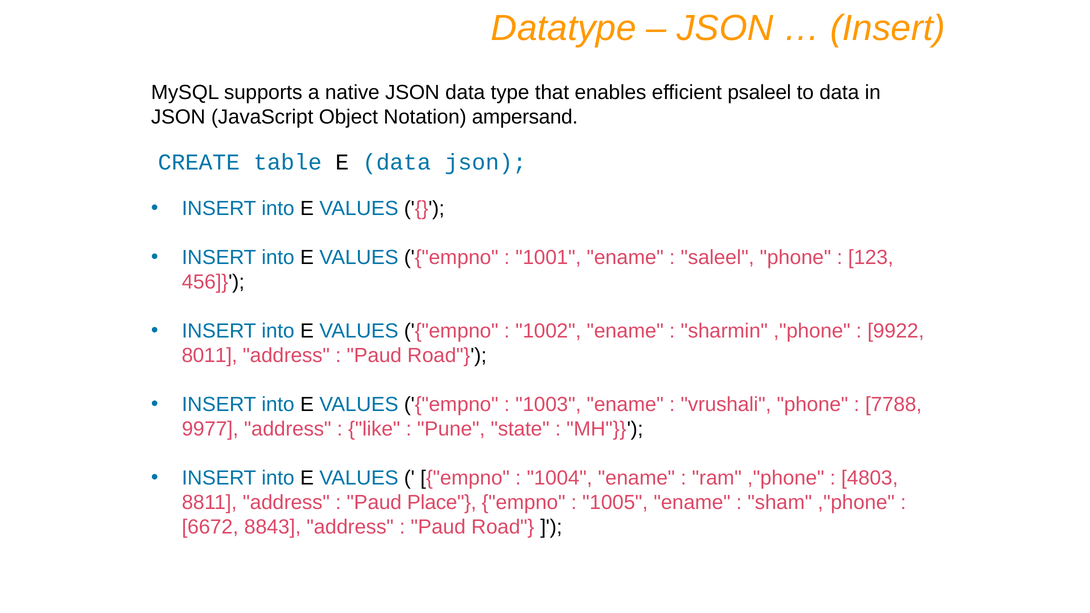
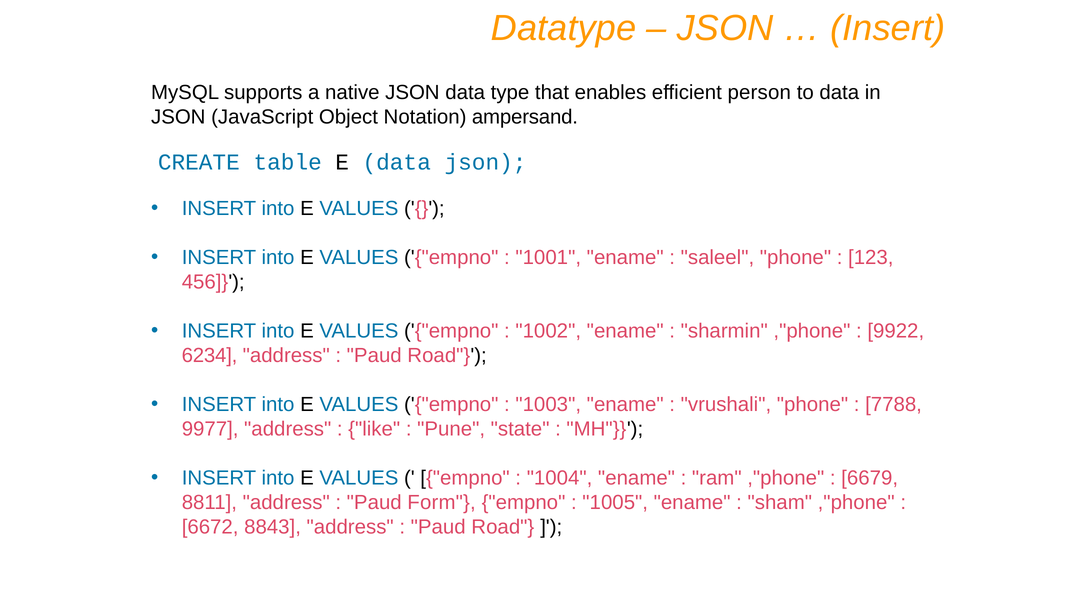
psaleel: psaleel -> person (759, 93)
8011: 8011 -> 6234 (210, 356)
4803: 4803 -> 6679 (870, 478)
Place: Place -> Form (442, 503)
